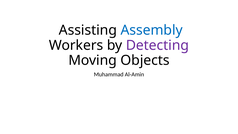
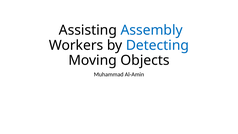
Detecting colour: purple -> blue (157, 45)
